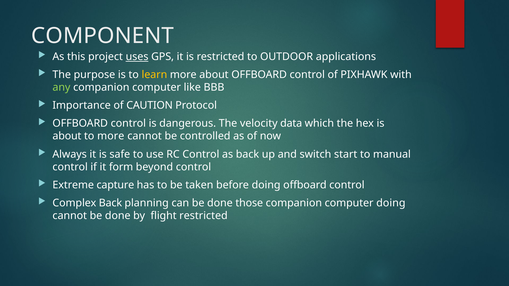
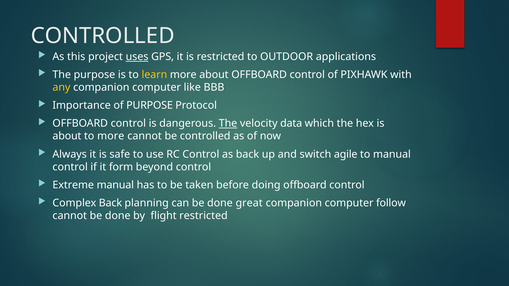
COMPONENT: COMPONENT -> CONTROLLED (103, 36)
any colour: light green -> yellow (61, 88)
of CAUTION: CAUTION -> PURPOSE (150, 106)
The underline: none -> present (228, 124)
start: start -> agile (346, 154)
Extreme capture: capture -> manual (115, 185)
those: those -> great (249, 203)
computer doing: doing -> follow (391, 203)
